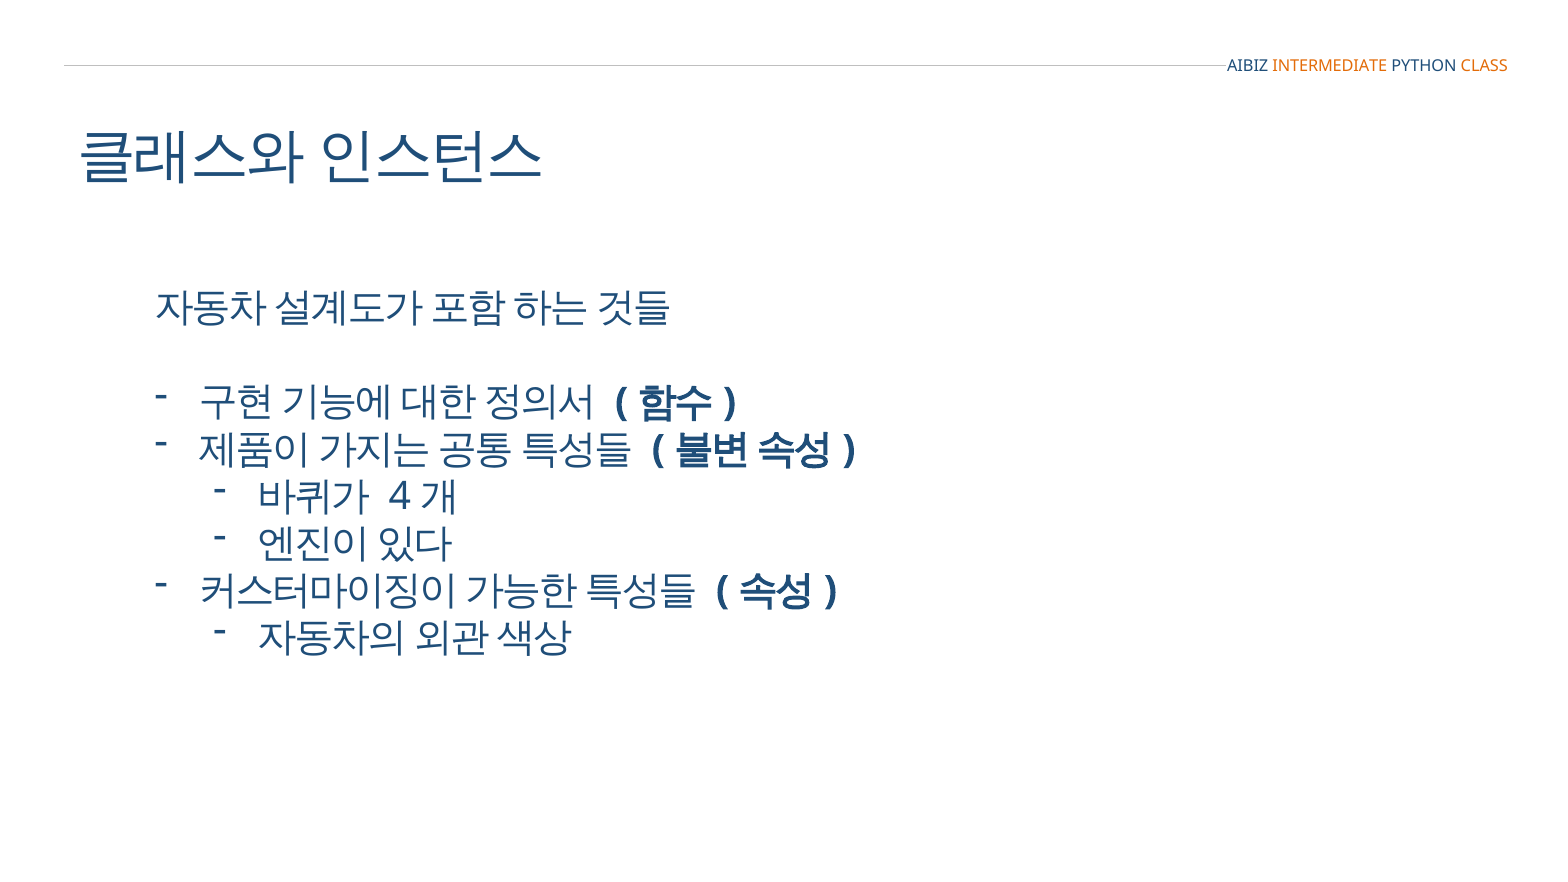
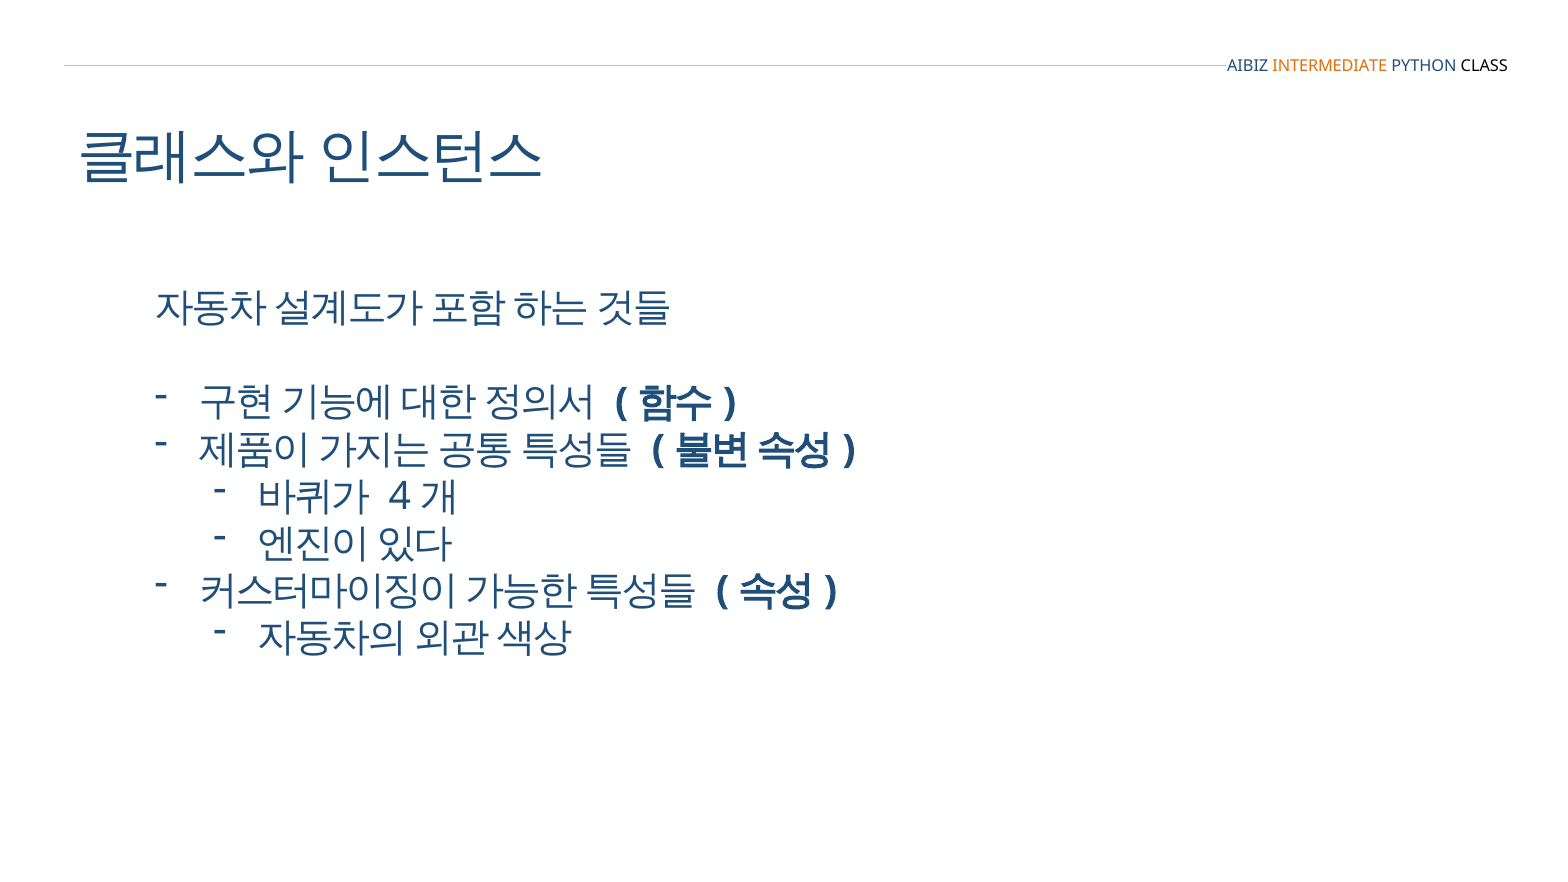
CLASS colour: orange -> black (1484, 66)
